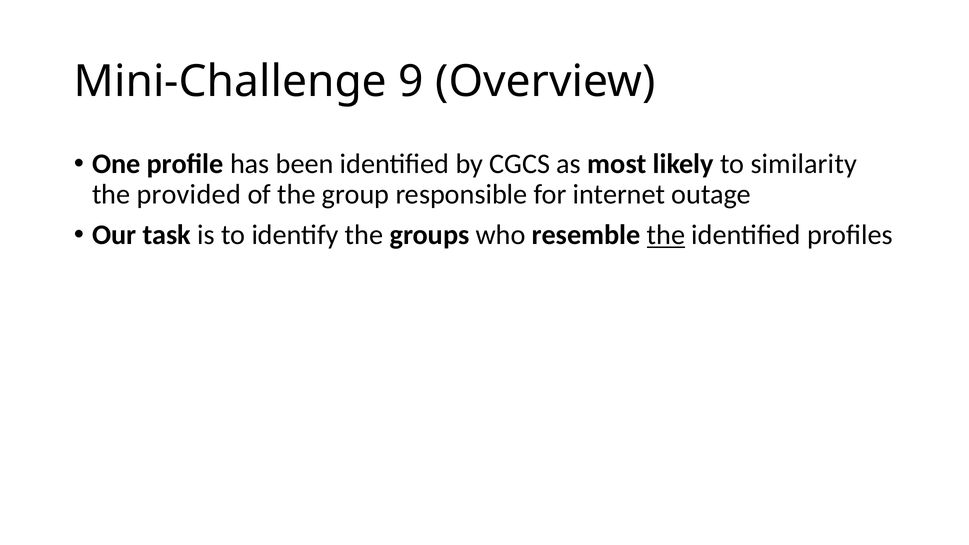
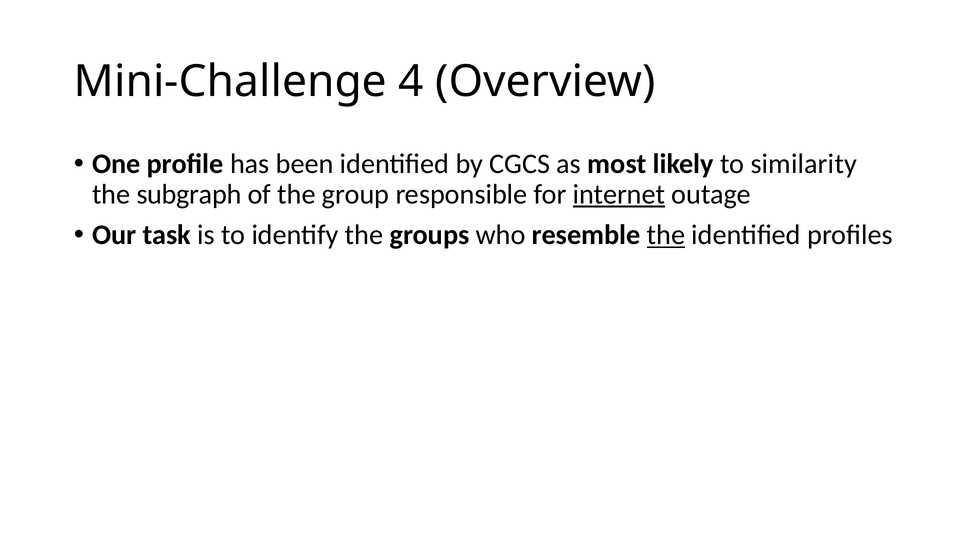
9: 9 -> 4 (411, 81)
provided: provided -> subgraph (189, 194)
internet underline: none -> present (619, 194)
